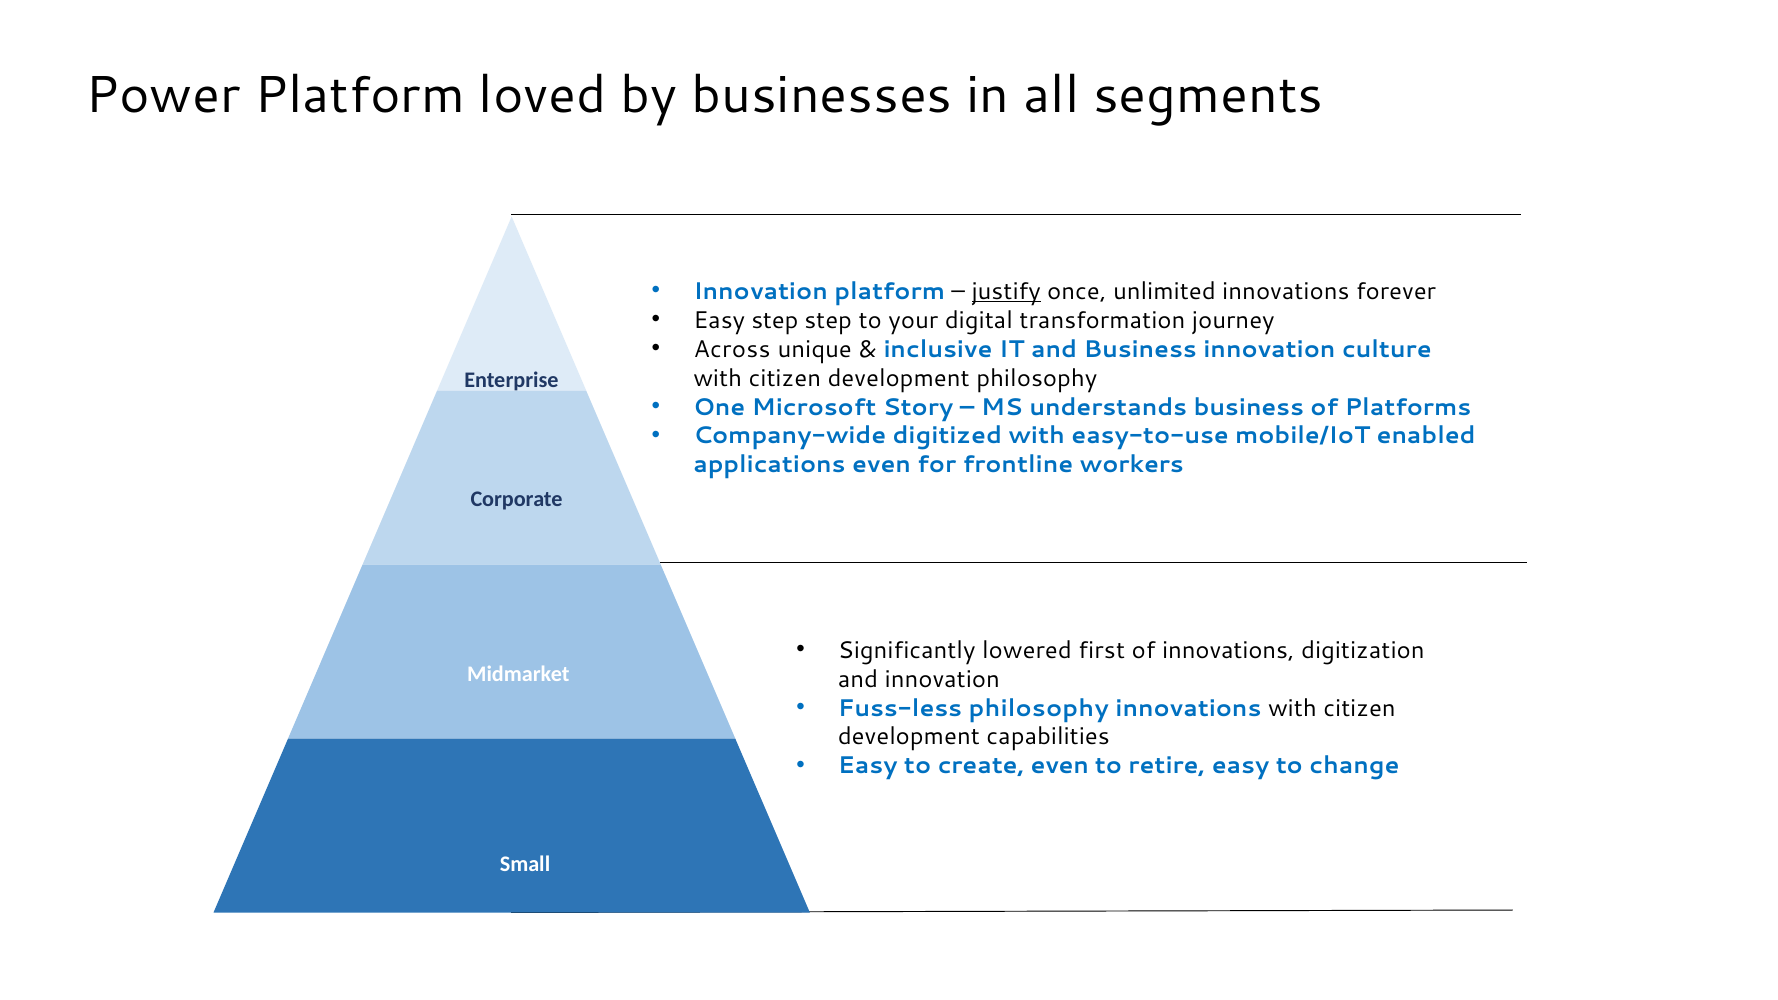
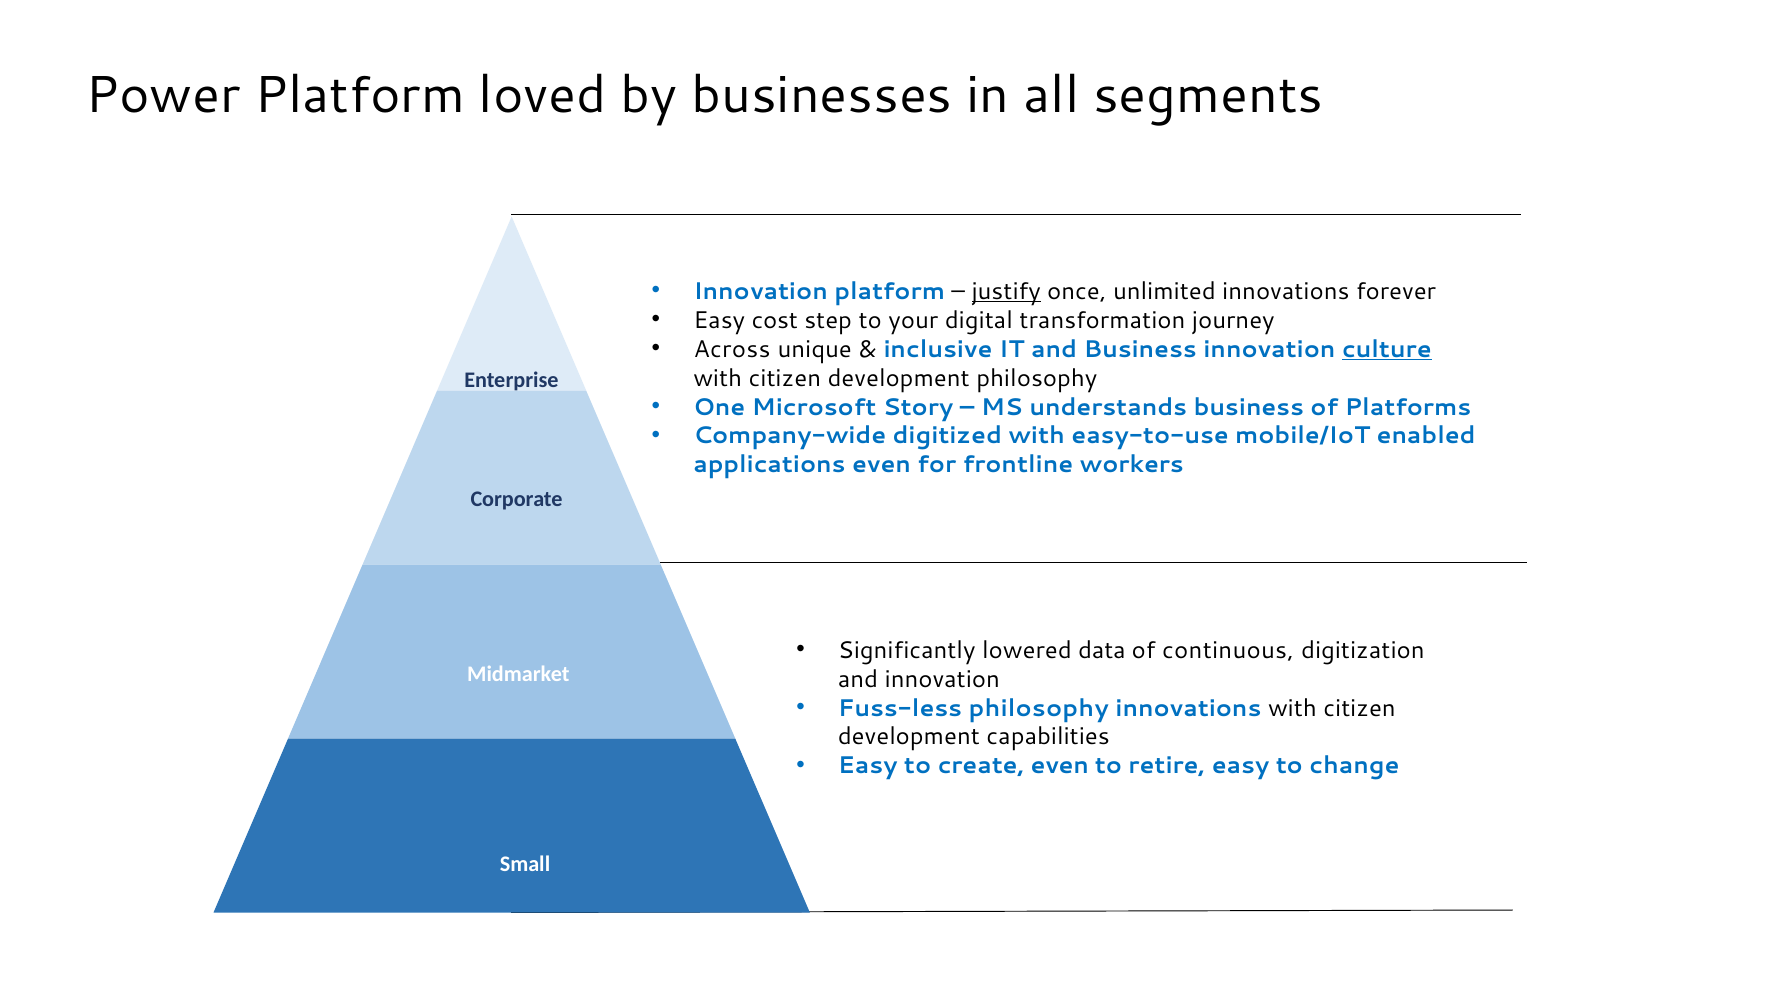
Easy step: step -> cost (775, 320)
culture underline: none -> present (1387, 349)
first: first -> data (1102, 650)
of innovations: innovations -> continuous (1228, 650)
